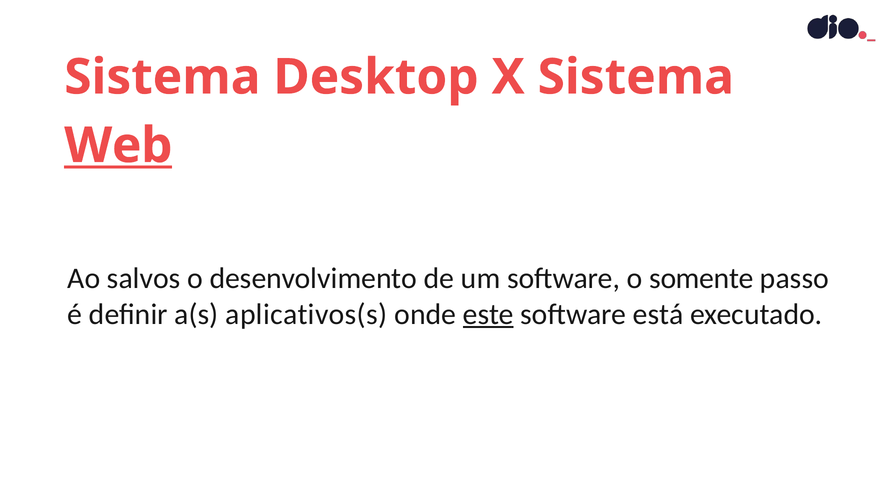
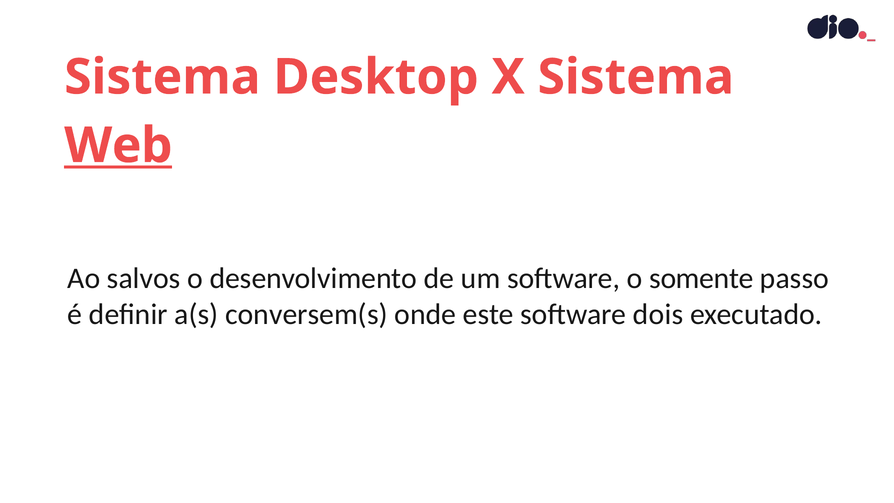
aplicativos(s: aplicativos(s -> conversem(s (306, 314)
este underline: present -> none (488, 314)
está: está -> dois (658, 314)
